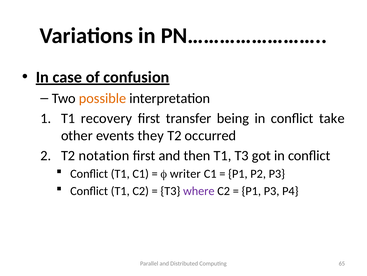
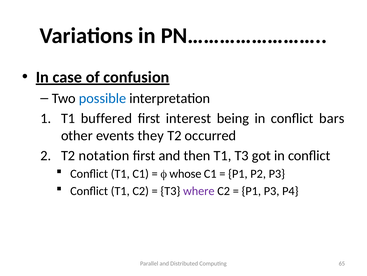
possible colour: orange -> blue (103, 98)
recovery: recovery -> buffered (106, 118)
transfer: transfer -> interest (189, 118)
take: take -> bars (332, 118)
writer: writer -> whose (185, 173)
